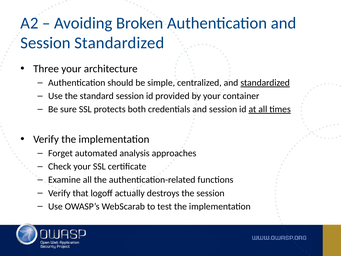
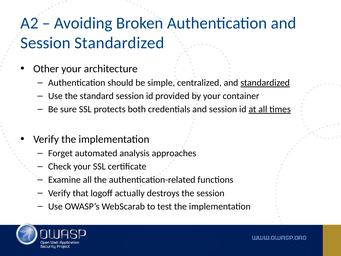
Three: Three -> Other (46, 69)
